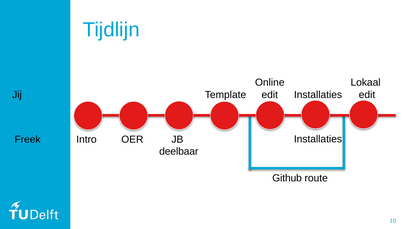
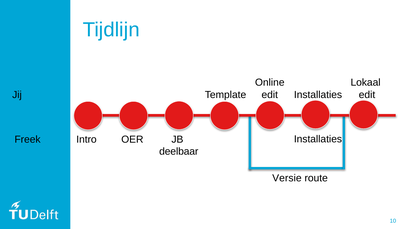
Github: Github -> Versie (287, 179)
